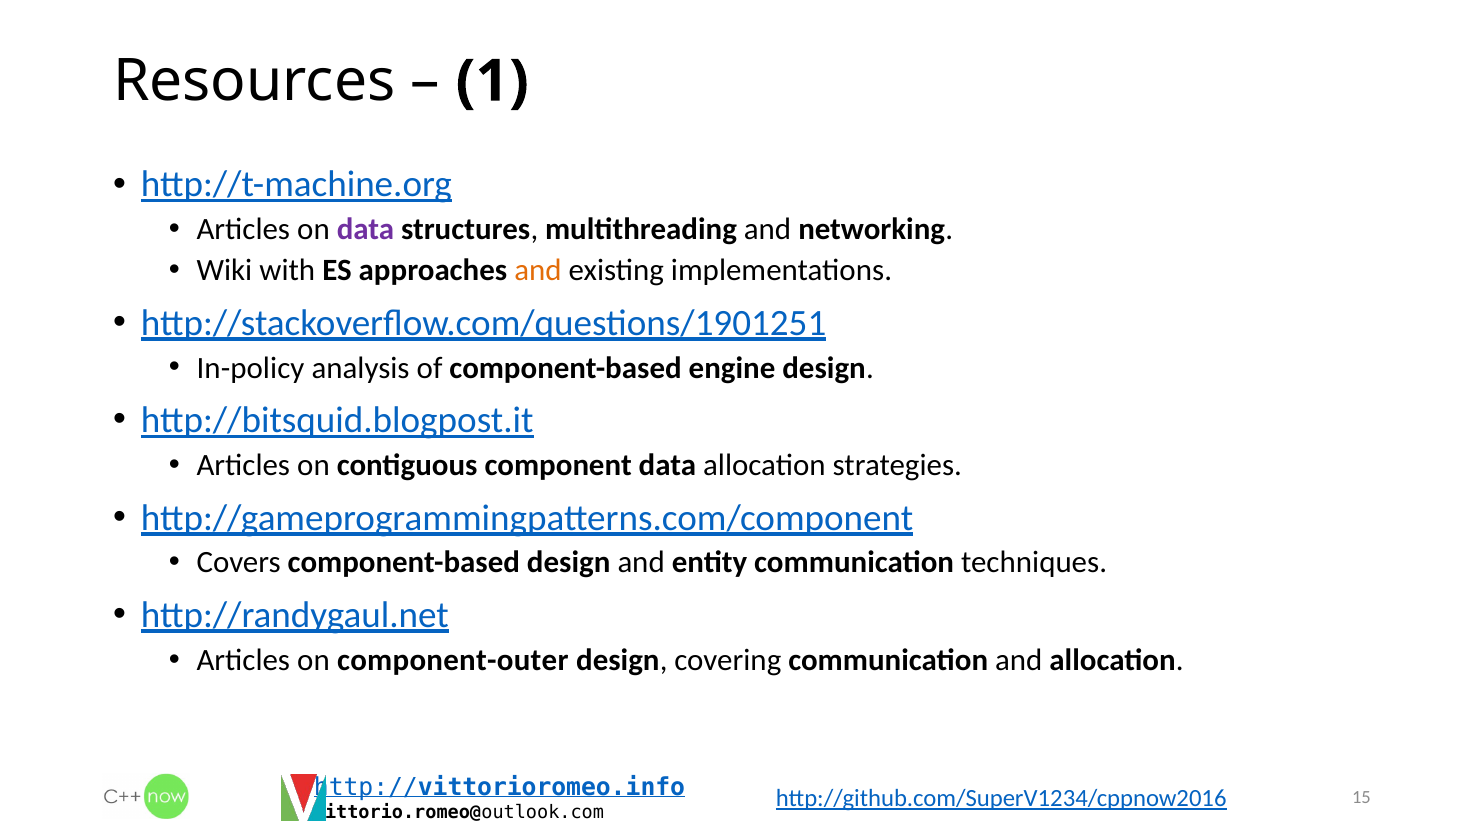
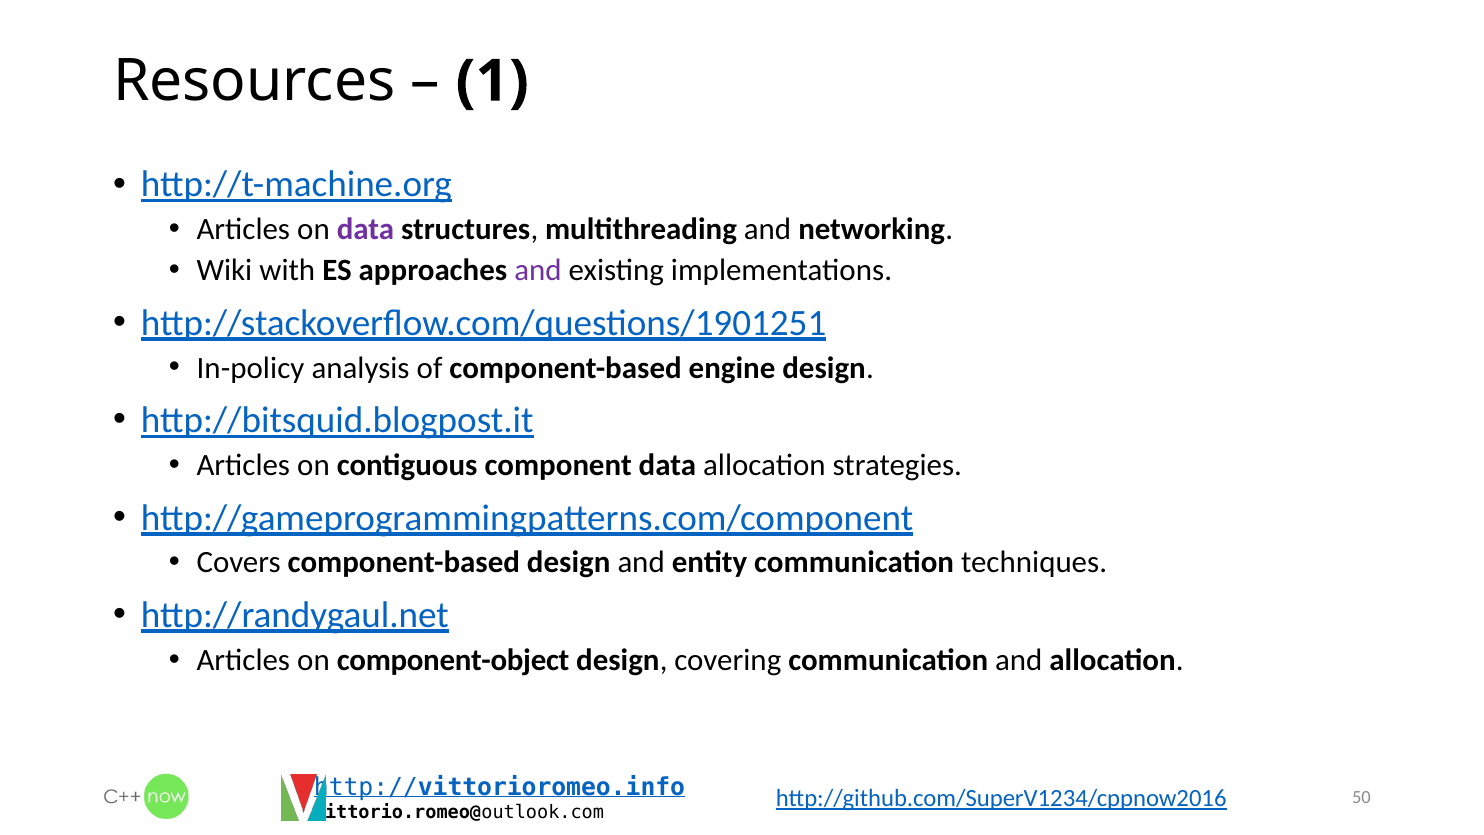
and colour: orange -> purple (538, 270)
component-outer: component-outer -> component-object (453, 660)
15: 15 -> 50 (1361, 797)
